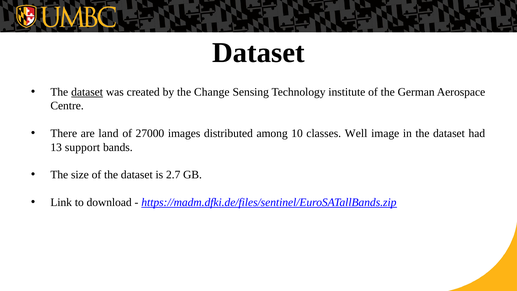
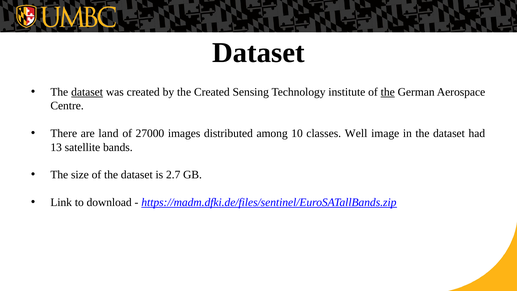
the Change: Change -> Created (212, 92)
the underline: none -> present (388, 92)
support: support -> satellite (82, 147)
